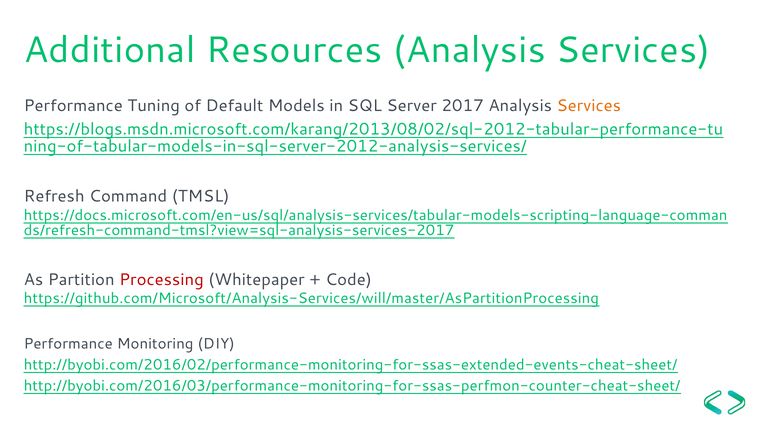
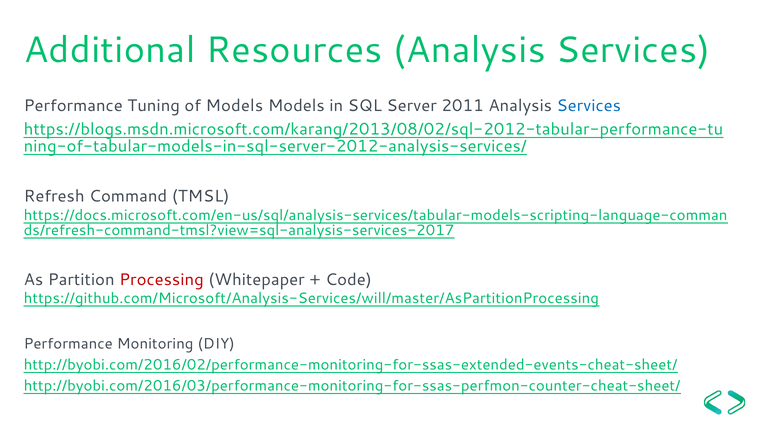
of Default: Default -> Models (234, 106)
2017: 2017 -> 2011 (463, 106)
Services colour: orange -> blue (589, 106)
